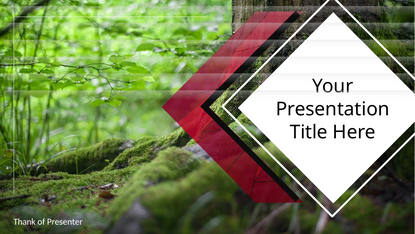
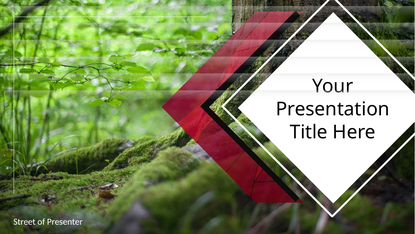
Thank: Thank -> Street (24, 221)
